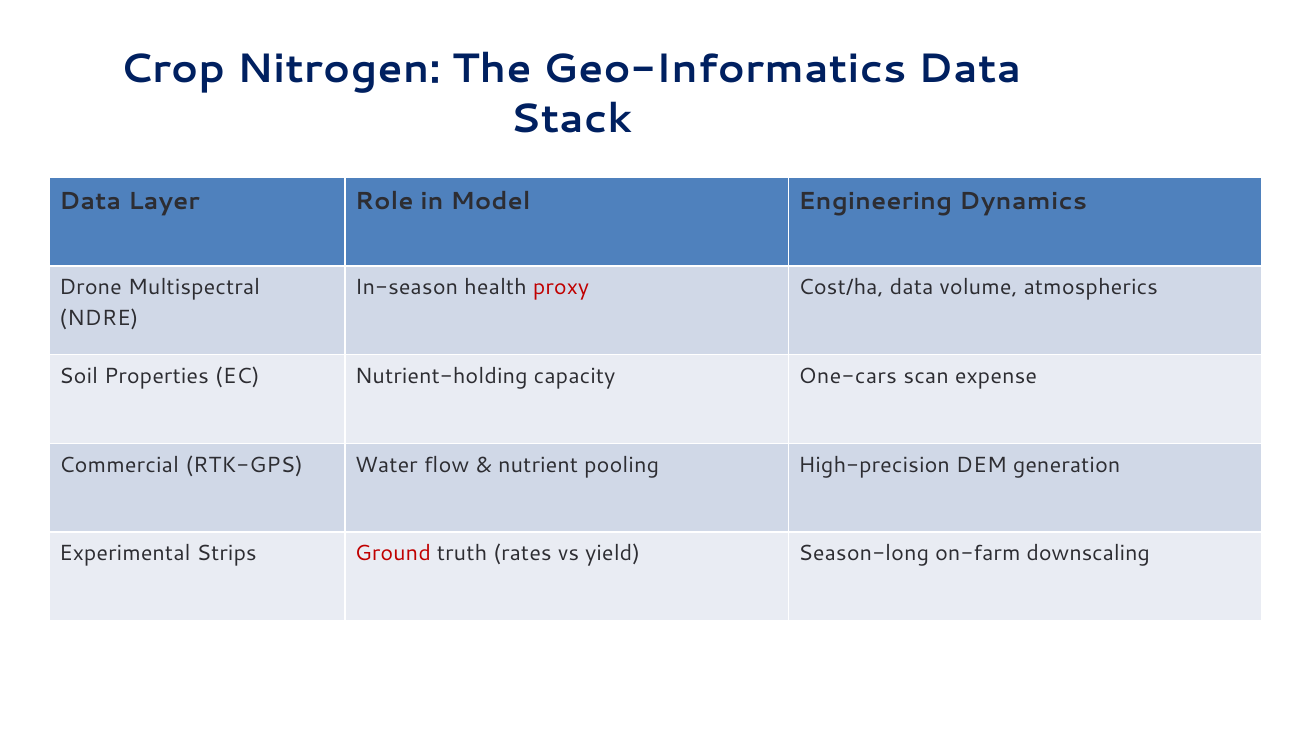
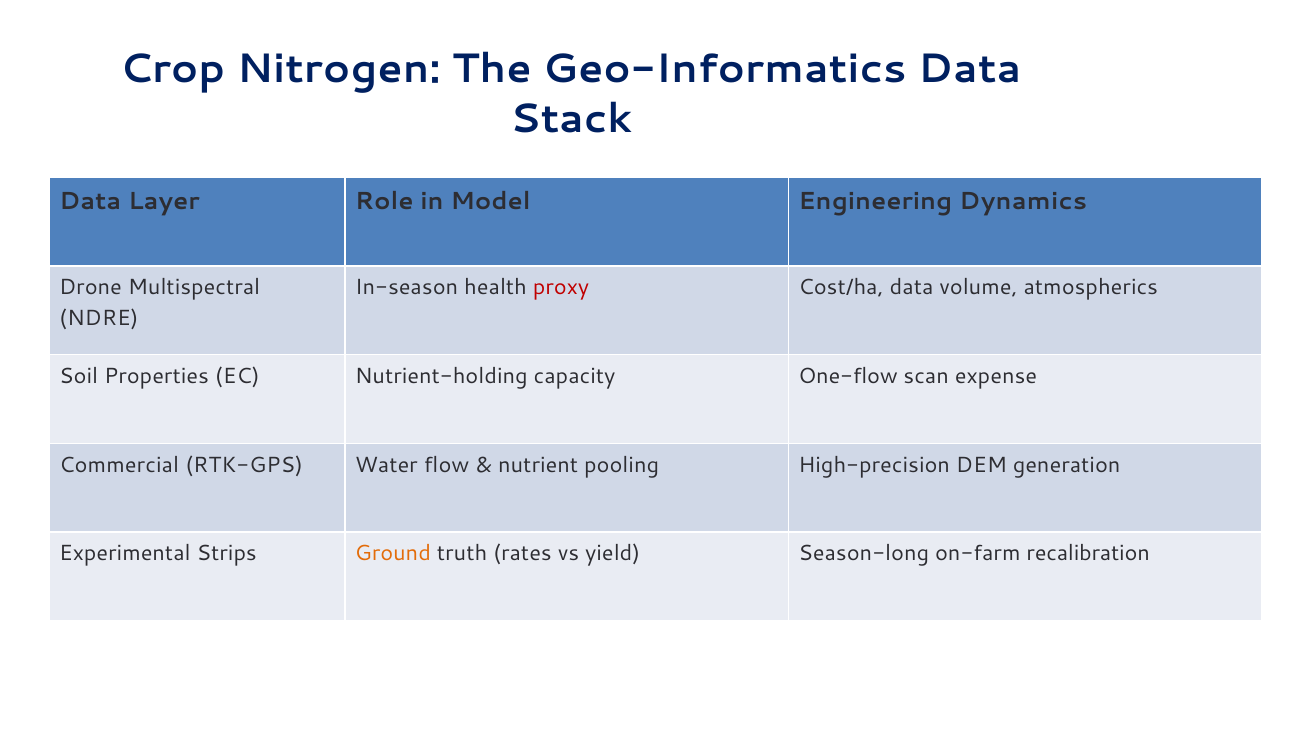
One-cars: One-cars -> One-flow (848, 376)
Ground colour: red -> orange (393, 554)
downscaling: downscaling -> recalibration (1088, 554)
